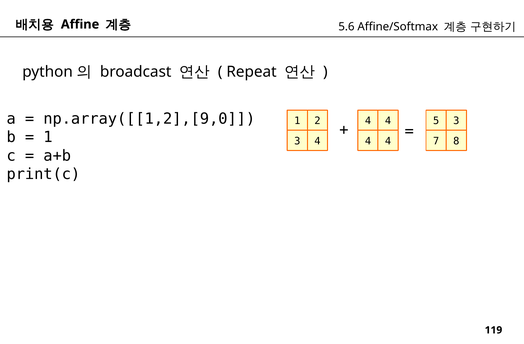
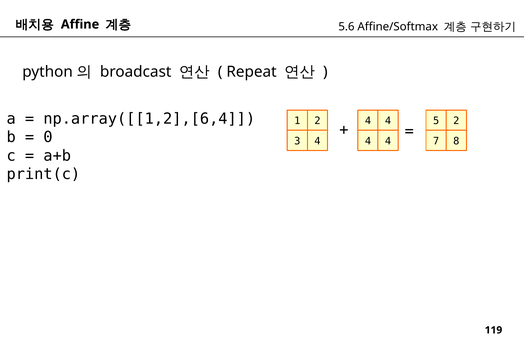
np.array([[1,2],[9,0: np.array([[1,2],[9,0 -> np.array([[1,2],[6,4 (149, 119)
5 3: 3 -> 2 (456, 121)
1: 1 -> 0 (48, 137)
